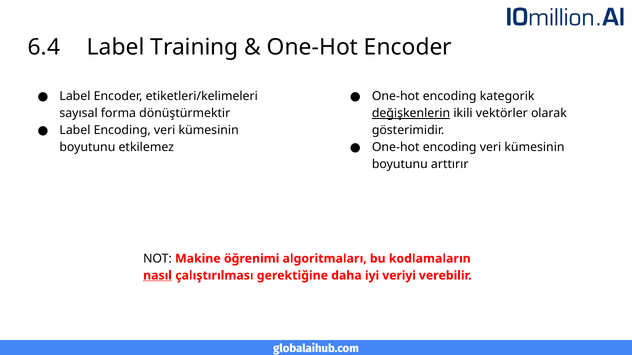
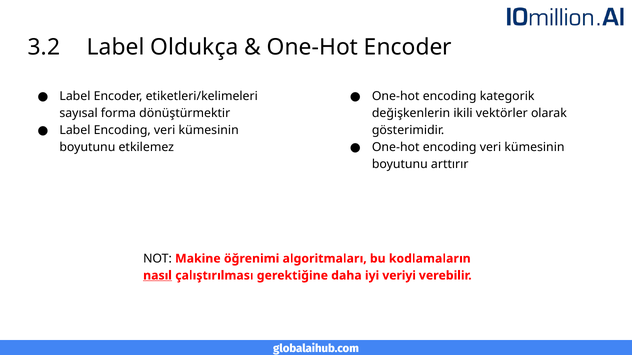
6.4: 6.4 -> 3.2 (44, 47)
Training: Training -> Oldukça (194, 47)
değişkenlerin underline: present -> none (411, 113)
